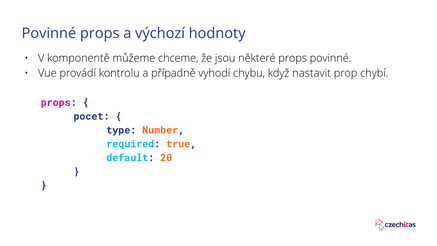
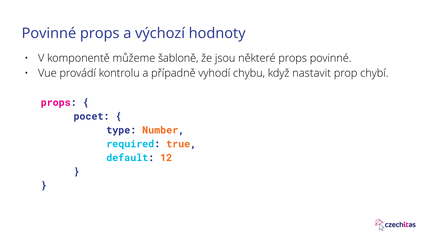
chceme: chceme -> šabloně (178, 58)
20: 20 -> 12 (166, 158)
